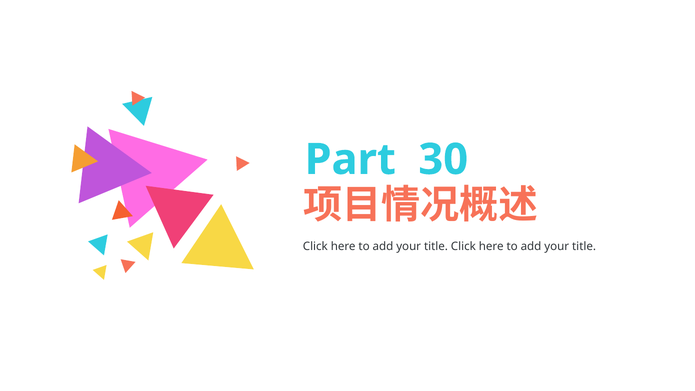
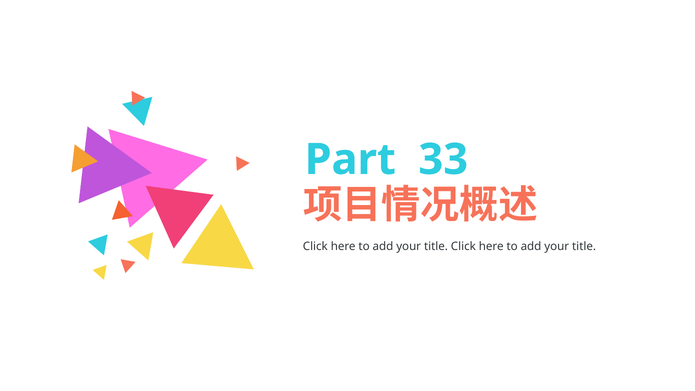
30: 30 -> 33 (443, 160)
